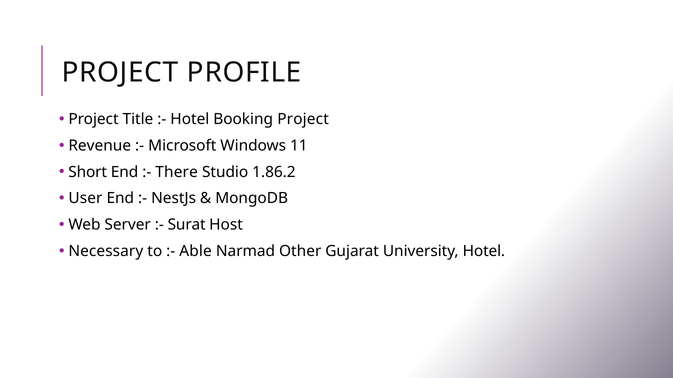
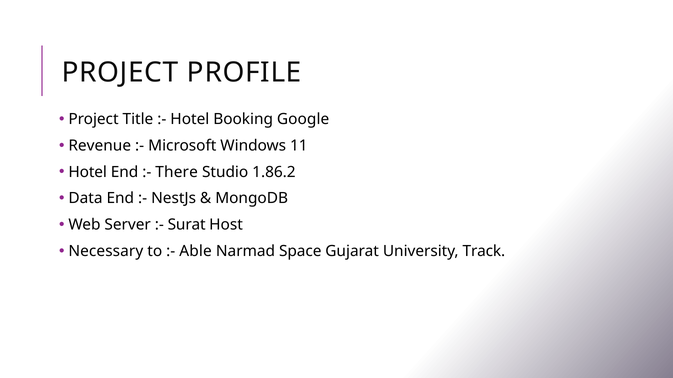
Booking Project: Project -> Google (303, 119)
Short: Short -> Hotel (88, 172)
User: User -> Data (85, 199)
Other: Other -> Space (300, 252)
University Hotel: Hotel -> Track (484, 252)
